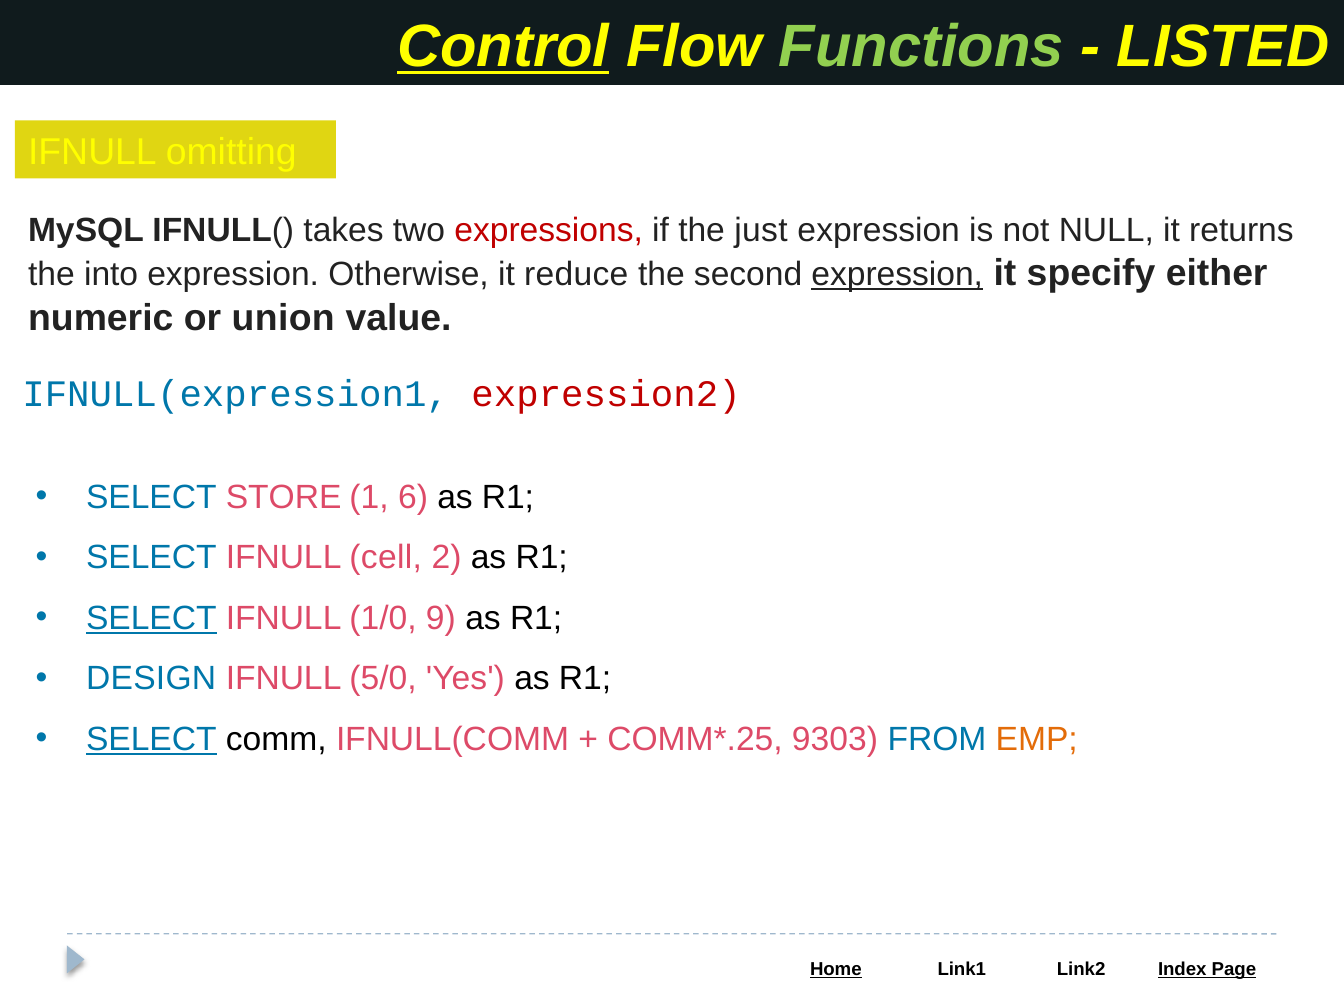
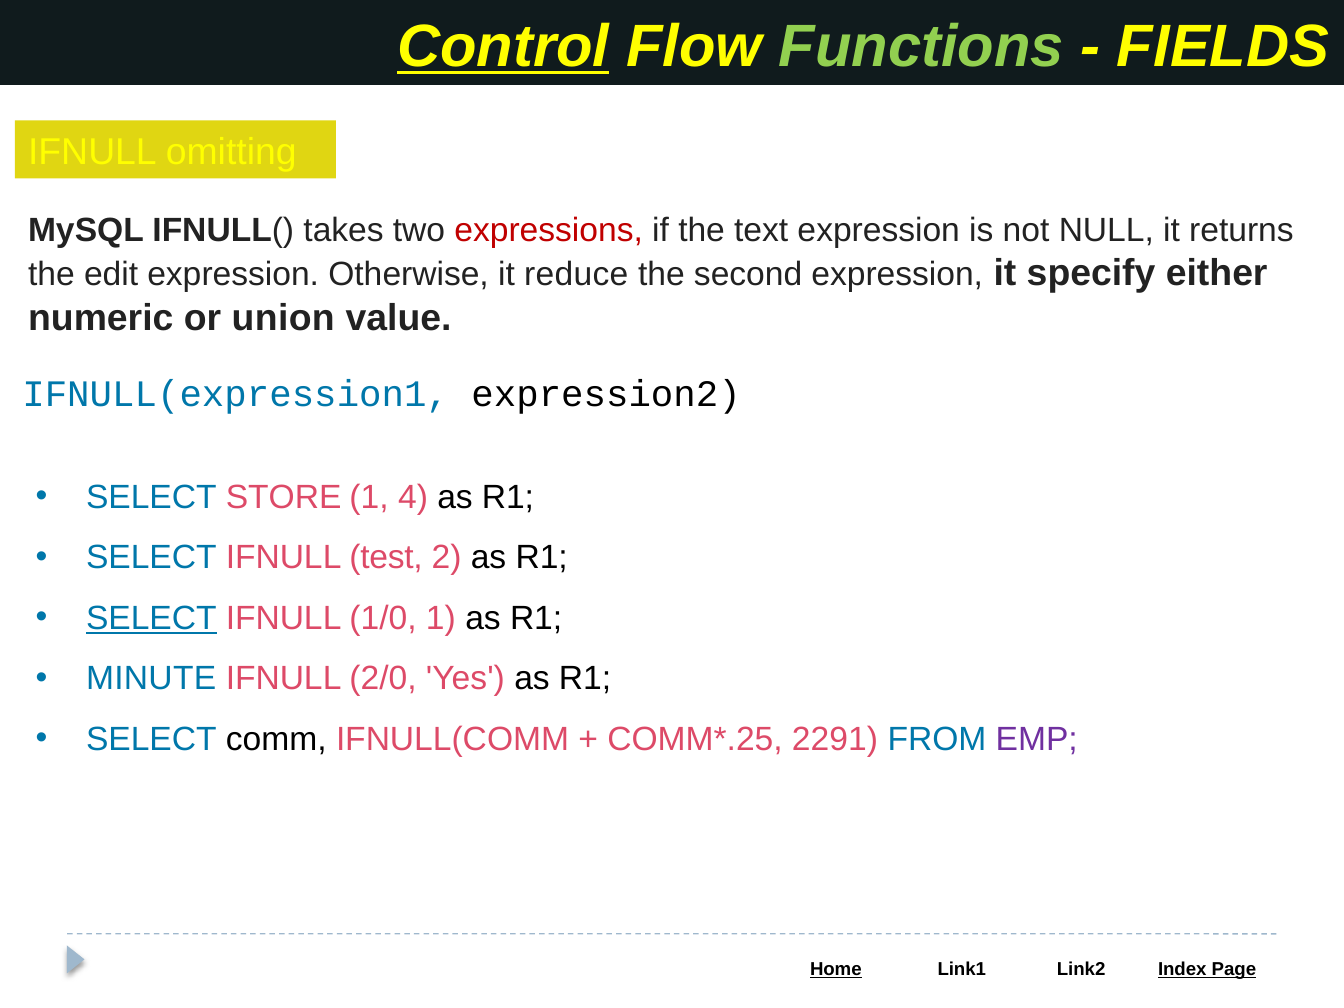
LISTED: LISTED -> FIELDS (1223, 47)
just: just -> text (761, 231)
into: into -> edit (111, 275)
expression underline: present -> none (897, 275)
expression2 colour: red -> black (606, 394)
6: 6 -> 4 (413, 497)
cell: cell -> test (386, 558)
1/0 9: 9 -> 1 (441, 618)
DESIGN: DESIGN -> MINUTE (151, 679)
5/0: 5/0 -> 2/0 (383, 679)
SELECT underline: present -> none (151, 739)
9303: 9303 -> 2291 (835, 739)
EMP colour: orange -> purple (1037, 739)
